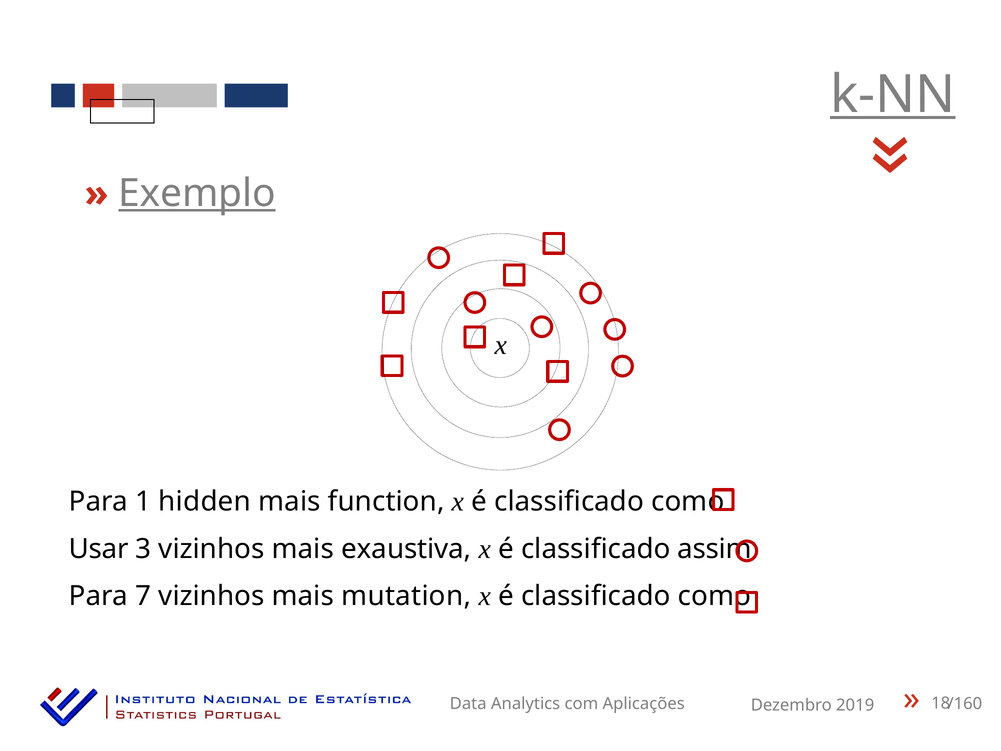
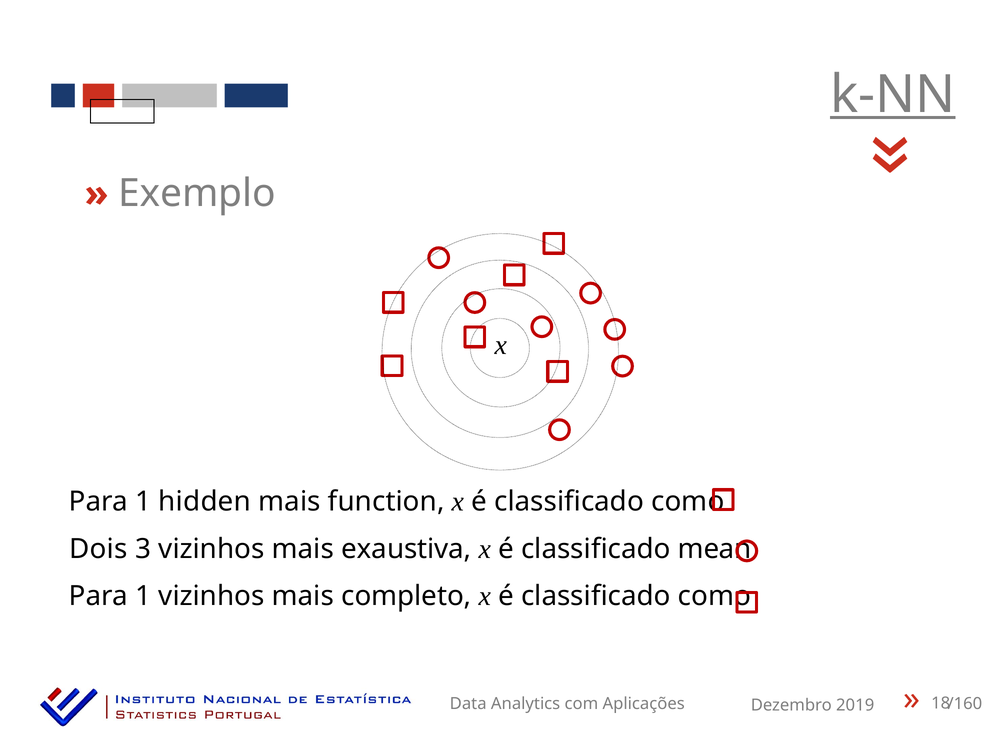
Exemplo underline: present -> none (197, 193)
Usar: Usar -> Dois (98, 549)
assim: assim -> mean (715, 549)
7: 7 -> 1 (143, 596)
mutation: mutation -> completo (406, 596)
